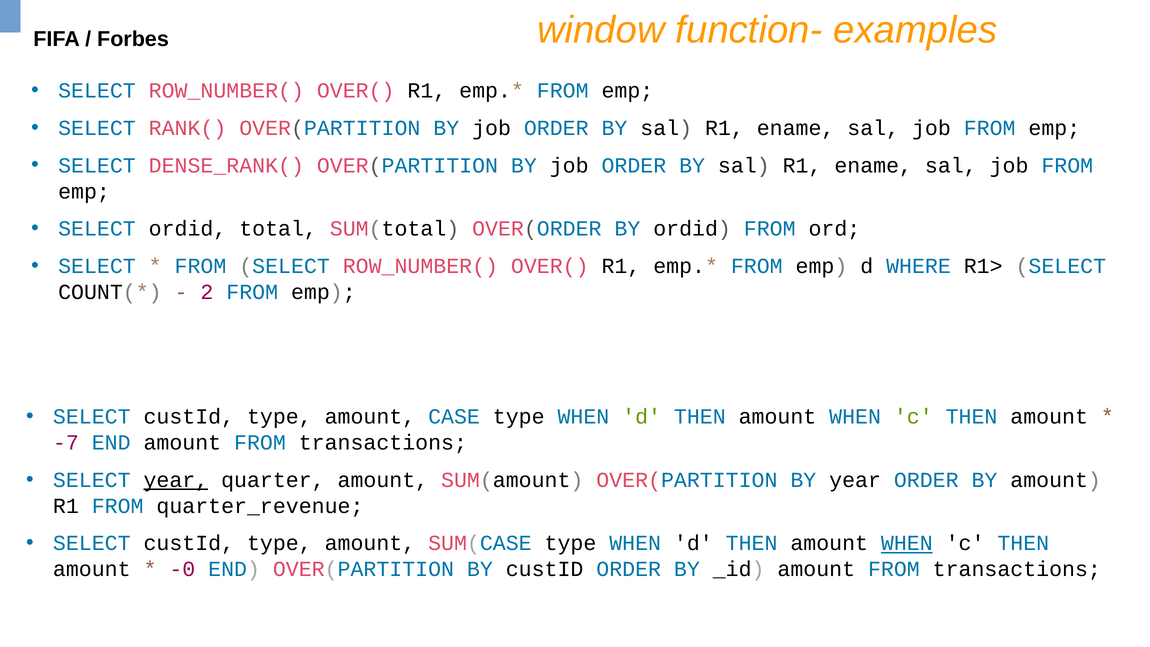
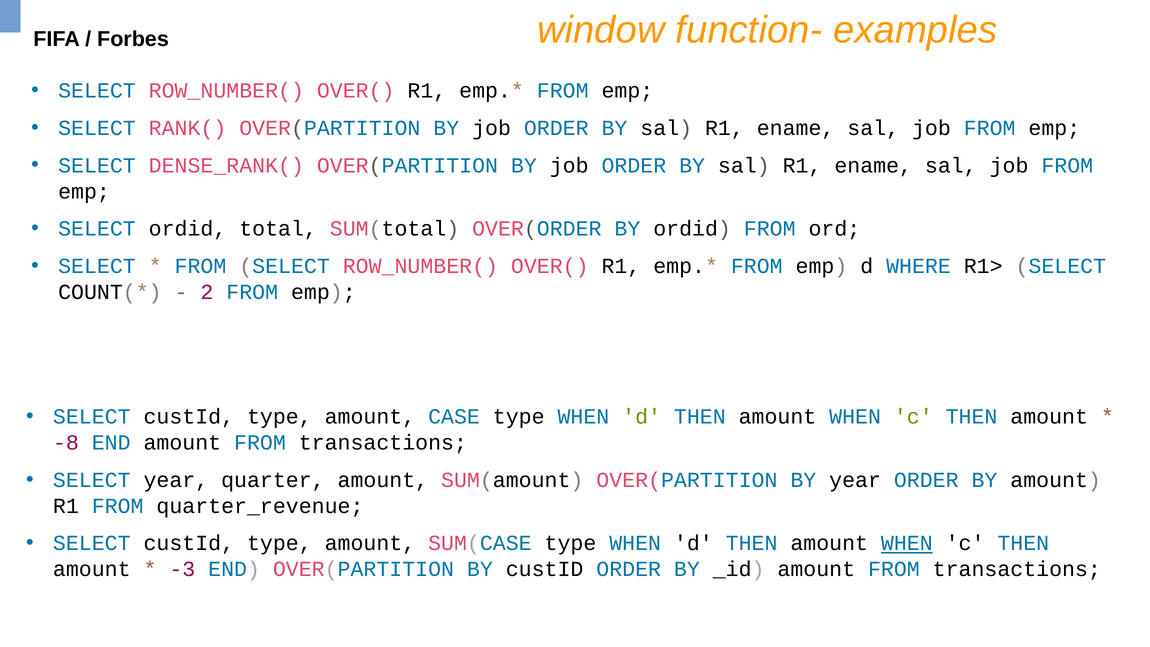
-7: -7 -> -8 (66, 443)
year underline: present -> none (176, 480)
-0: -0 -> -3 (182, 569)
